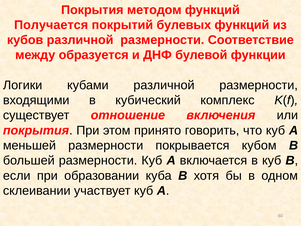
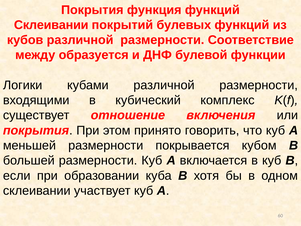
методом: методом -> функция (154, 10)
Получается: Получается -> Склеивании (51, 25)
